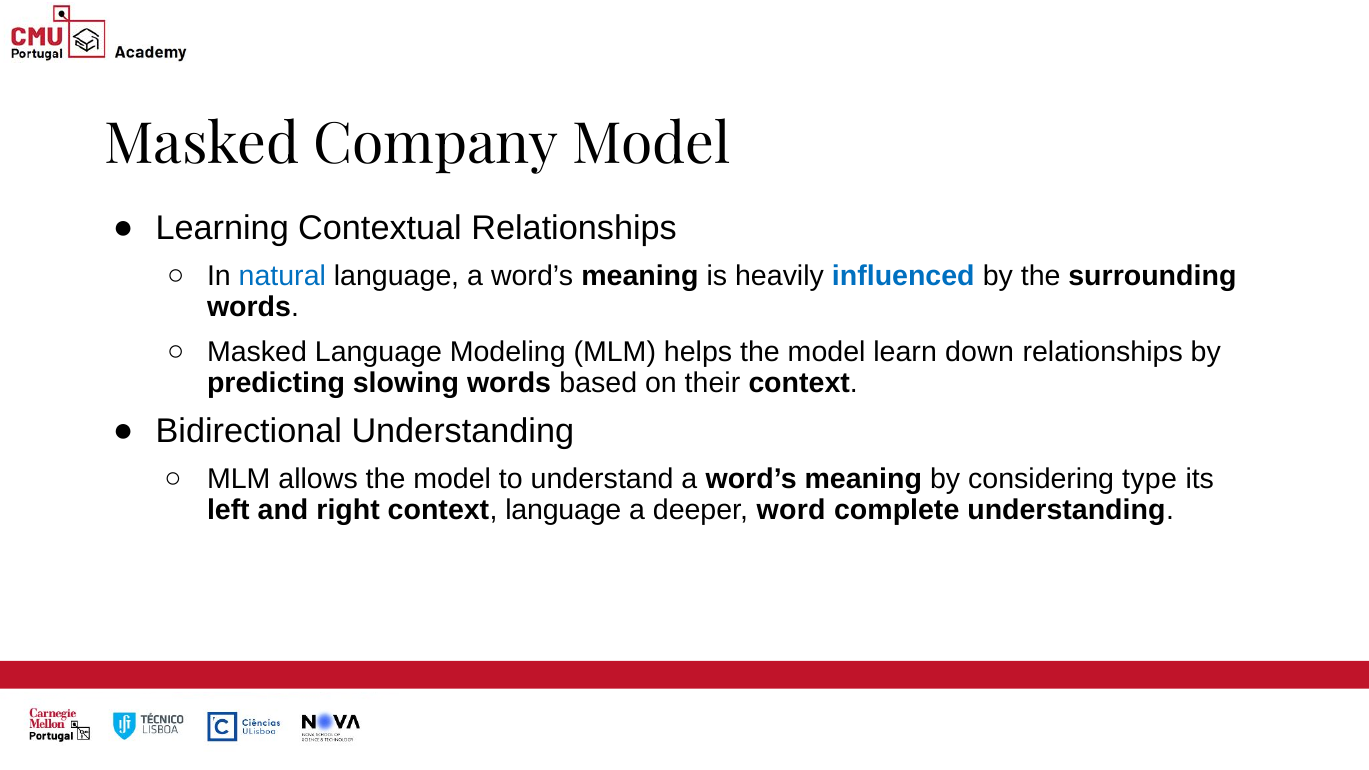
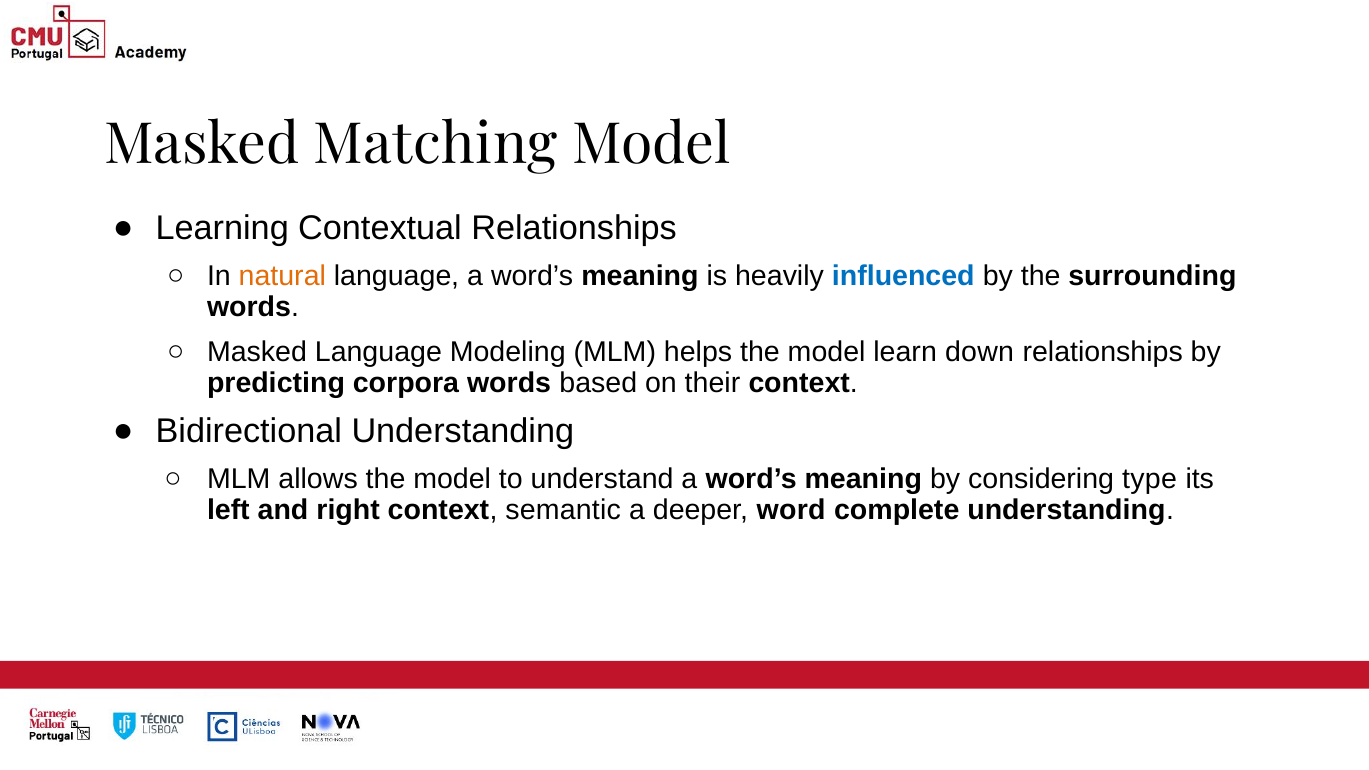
Company: Company -> Matching (436, 144)
natural colour: blue -> orange (282, 277)
slowing: slowing -> corpora (406, 383)
context language: language -> semantic (563, 510)
